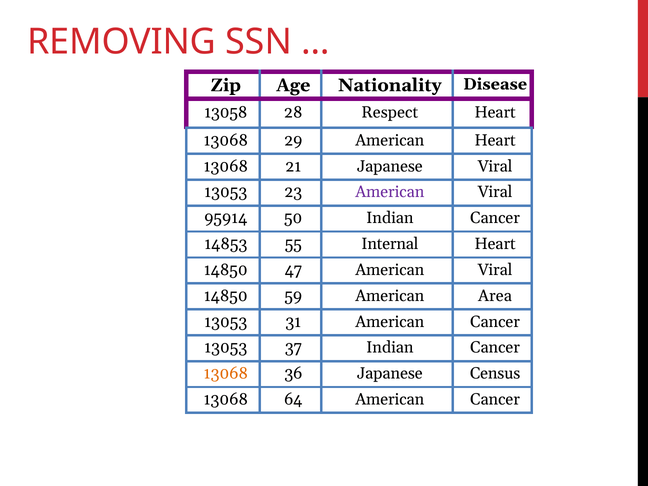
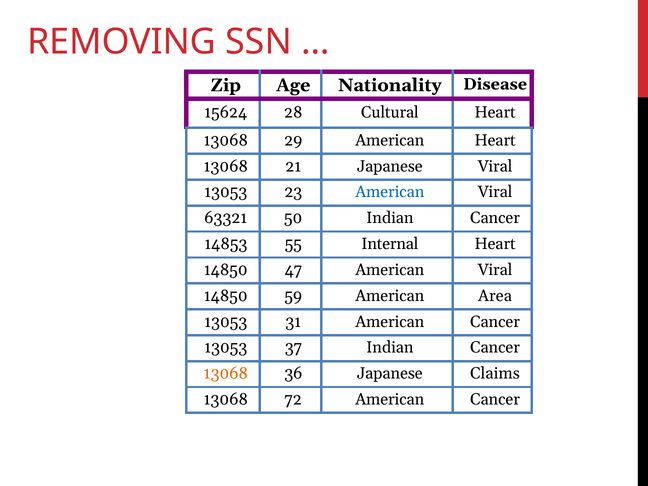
13058: 13058 -> 15624 (226, 112)
Respect: Respect -> Cultural (390, 112)
American colour: purple -> blue (390, 192)
95914: 95914 -> 63321 (226, 218)
Census: Census -> Claims (495, 374)
64: 64 -> 72 (293, 399)
